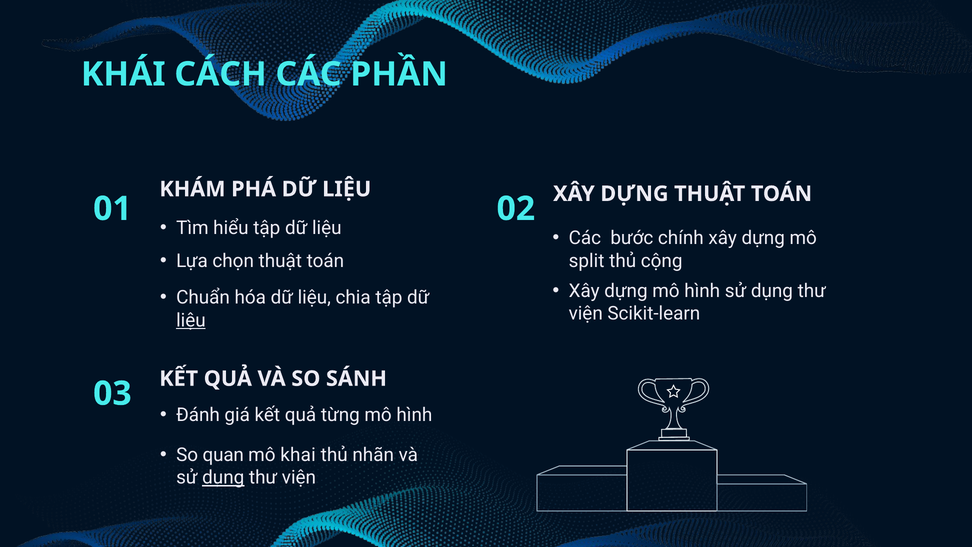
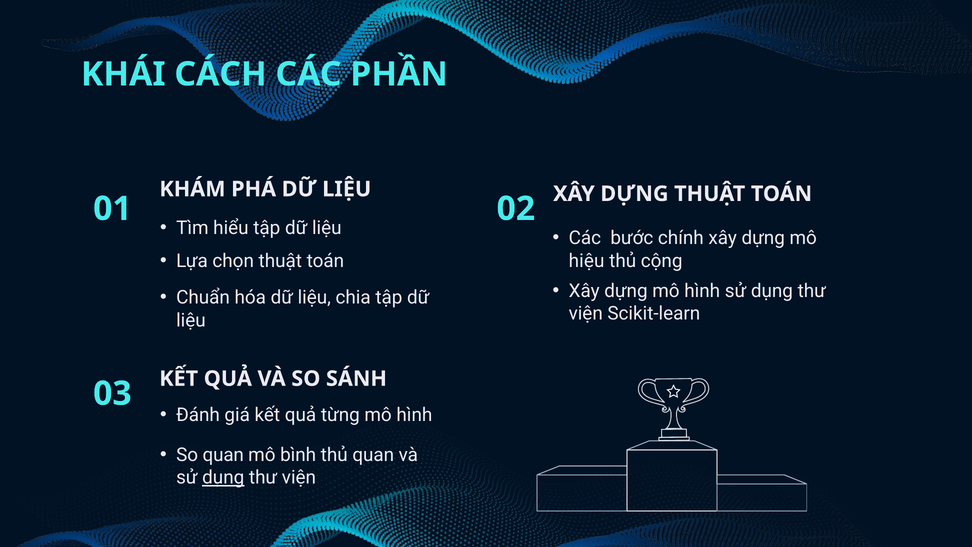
split: split -> hiệu (587, 261)
liệu underline: present -> none (191, 320)
khai: khai -> bình (298, 455)
thủ nhãn: nhãn -> quan (373, 455)
